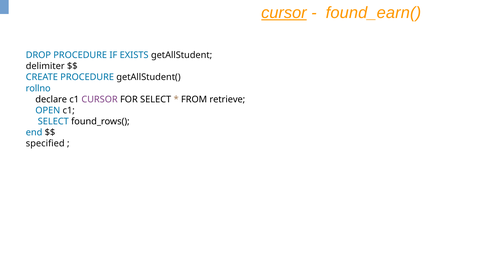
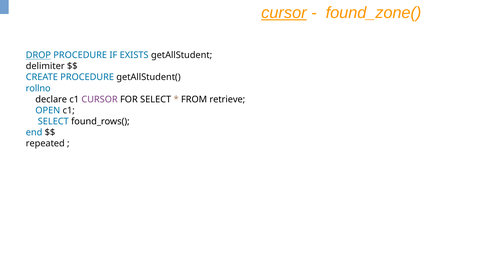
found_earn(: found_earn( -> found_zone( (374, 13)
DROP underline: none -> present (38, 55)
specified: specified -> repeated (45, 144)
